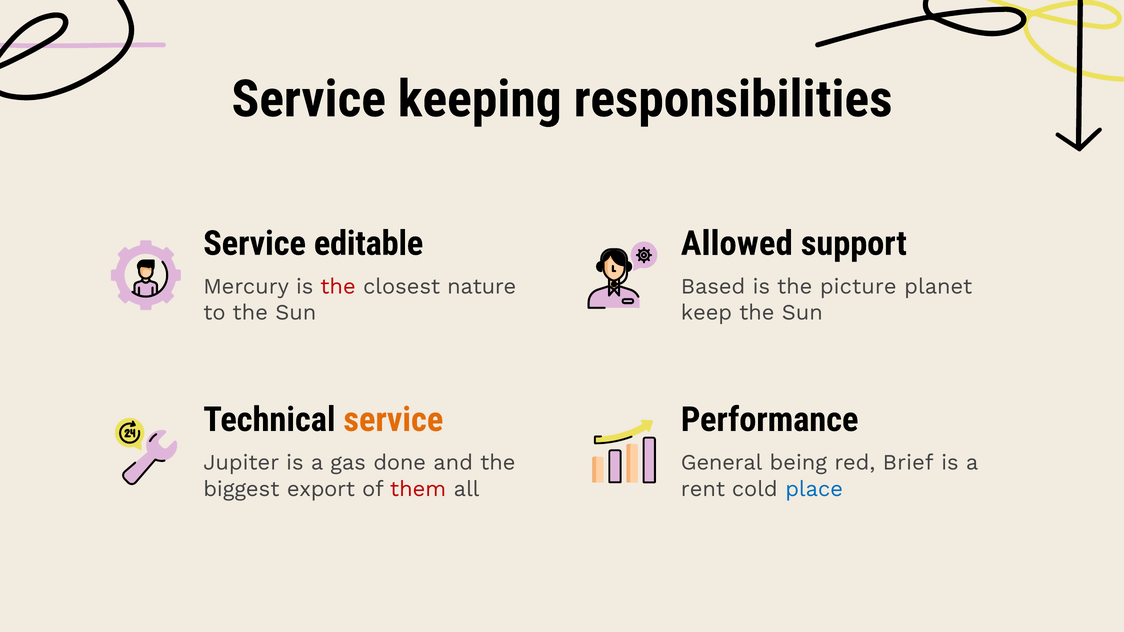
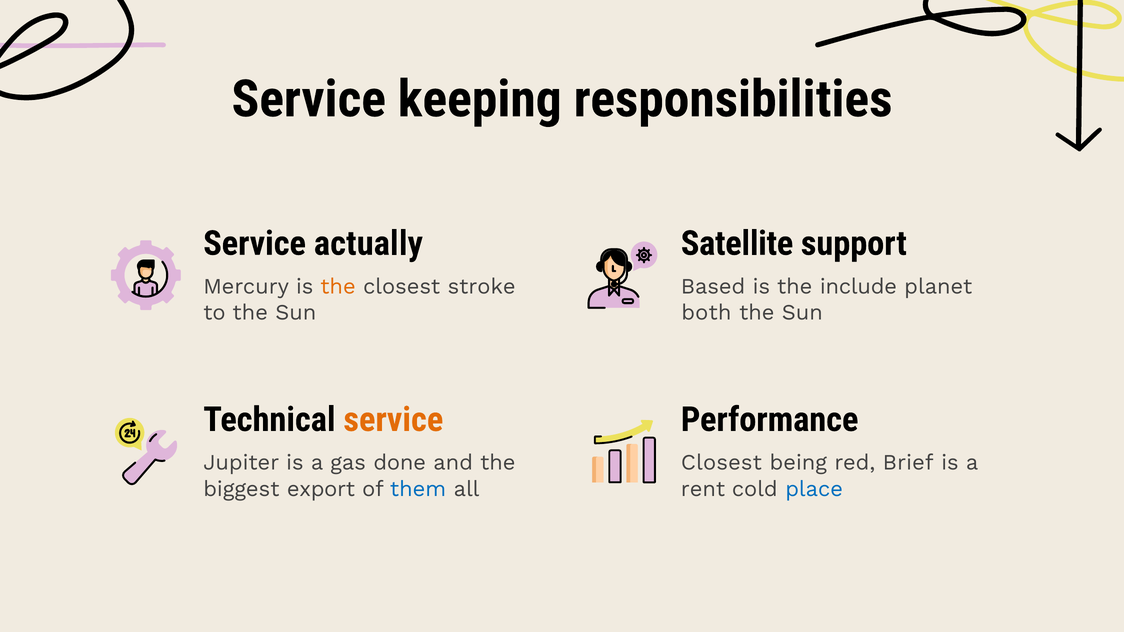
editable: editable -> actually (368, 244)
Allowed: Allowed -> Satellite (737, 244)
the colour: red -> orange (338, 287)
nature: nature -> stroke (482, 287)
picture: picture -> include (858, 287)
keep: keep -> both (706, 313)
General: General -> Closest (721, 463)
them colour: red -> blue (418, 489)
